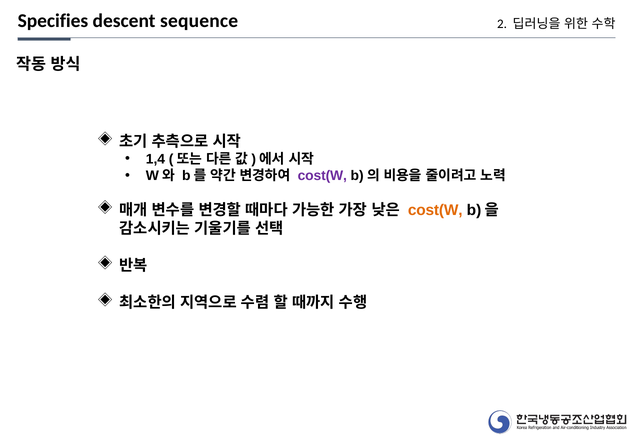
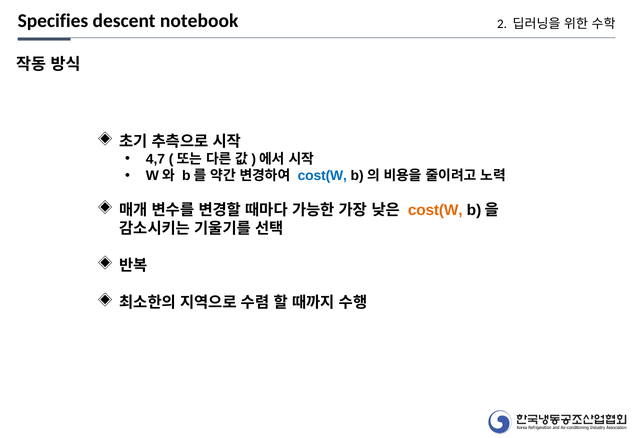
sequence: sequence -> notebook (199, 21)
1,4: 1,4 -> 4,7 (155, 159)
cost(W colour: purple -> blue (322, 176)
